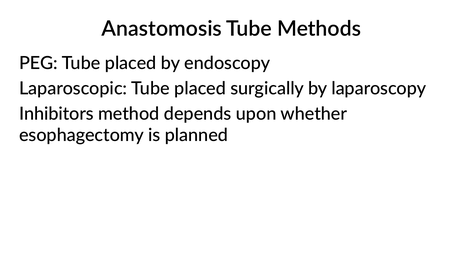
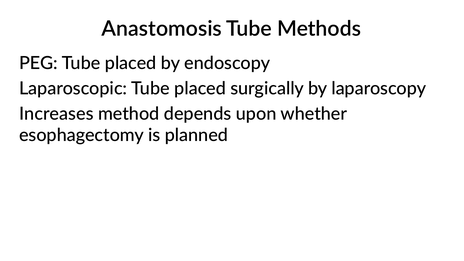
Inhibitors: Inhibitors -> Increases (56, 114)
